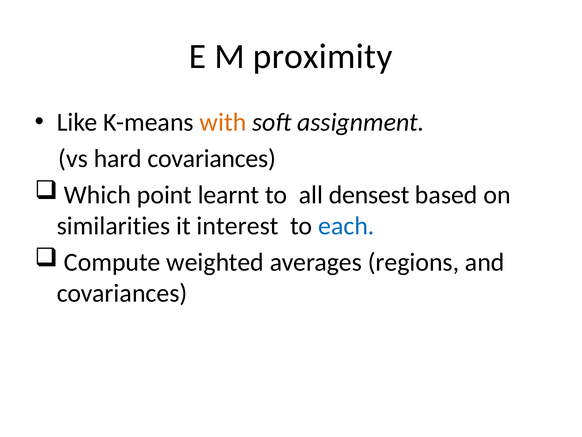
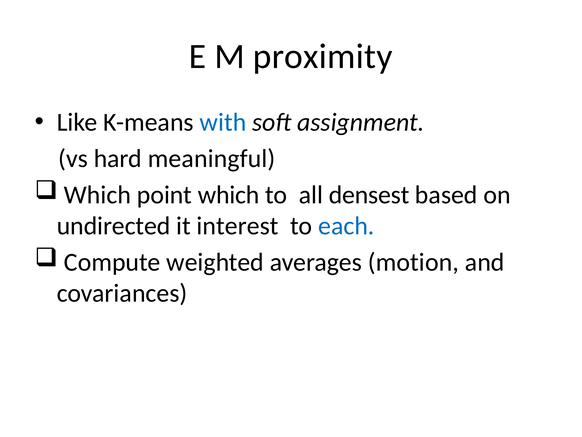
with colour: orange -> blue (223, 122)
hard covariances: covariances -> meaningful (212, 158)
point learnt: learnt -> which (229, 195)
similarities: similarities -> undirected (114, 226)
regions: regions -> motion (413, 262)
